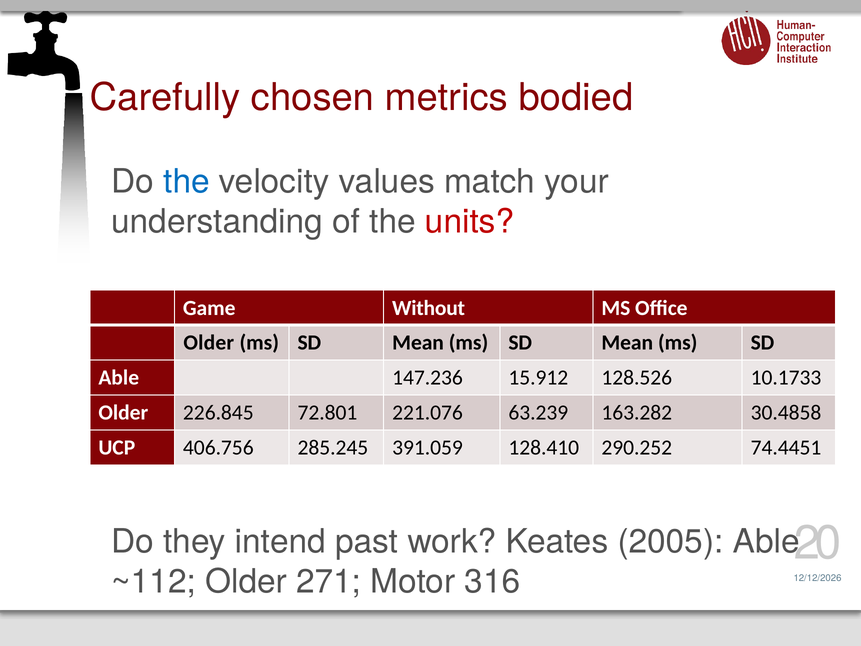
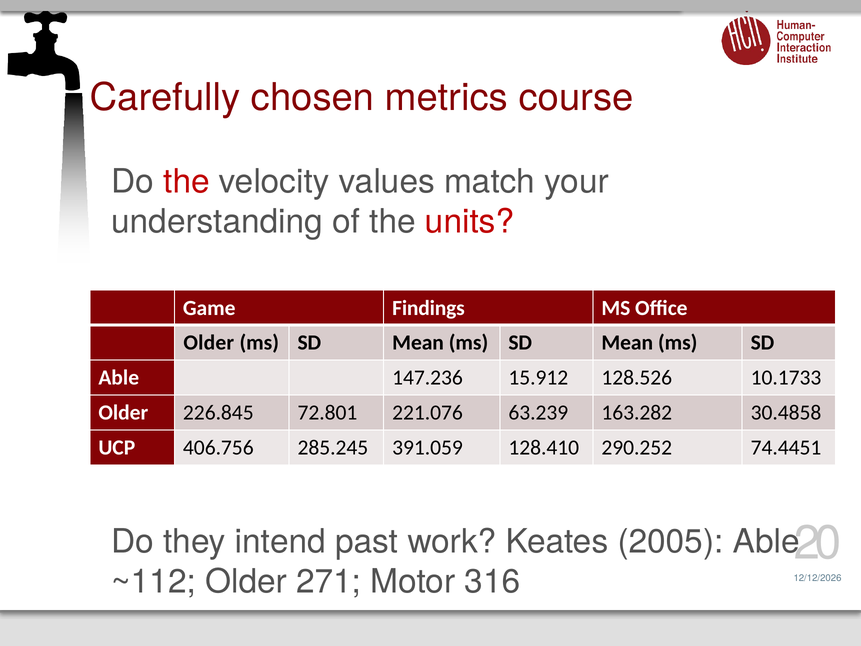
bodied: bodied -> course (576, 98)
the colour: blue -> red (187, 181)
Without: Without -> Findings (429, 308)
